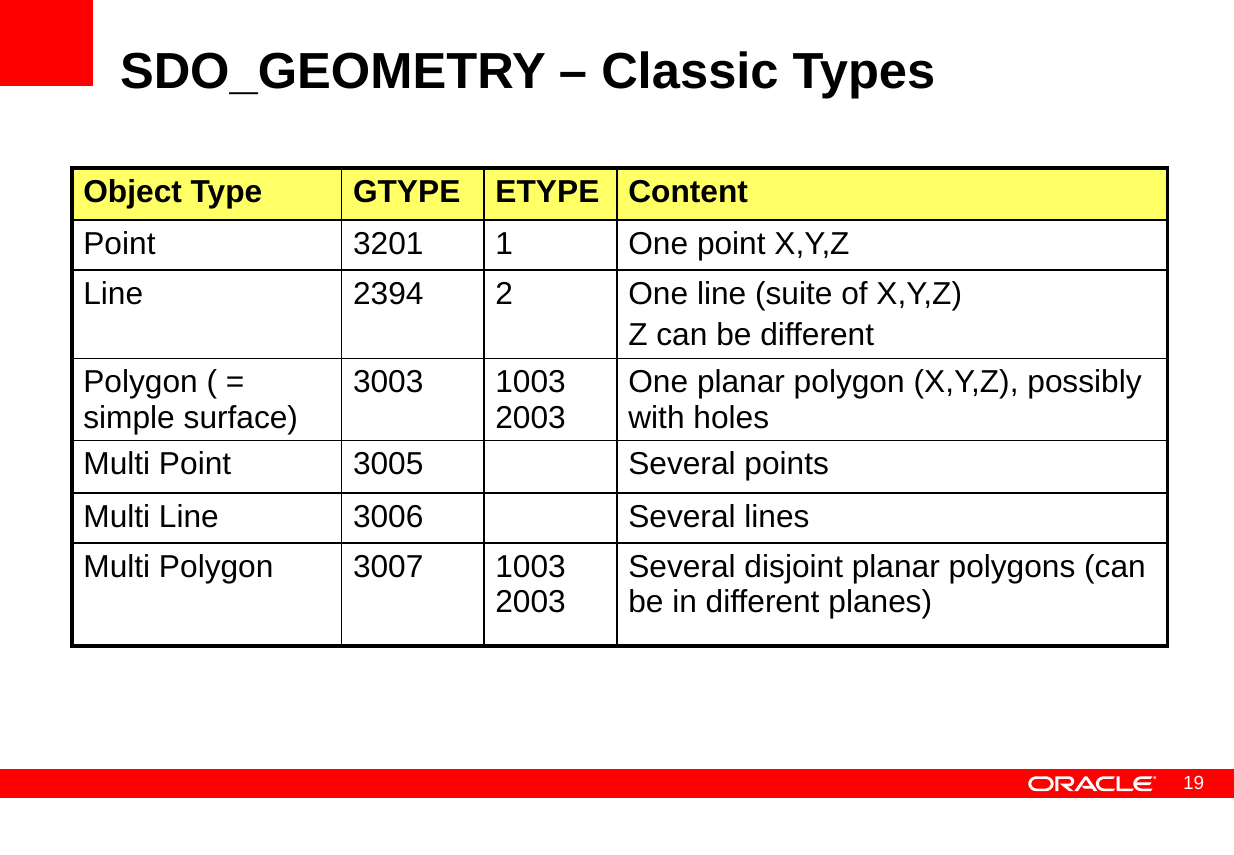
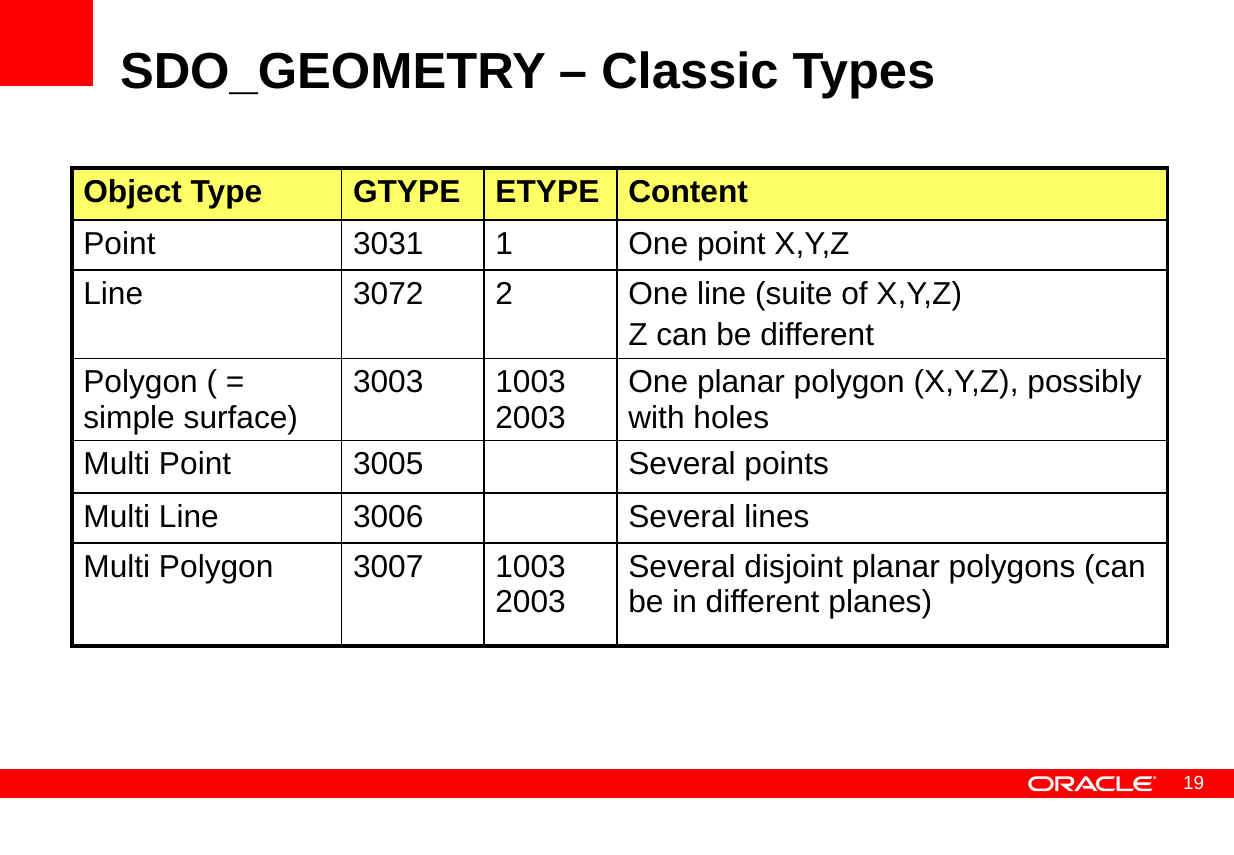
3201: 3201 -> 3031 (388, 244)
2394: 2394 -> 3072 (388, 294)
